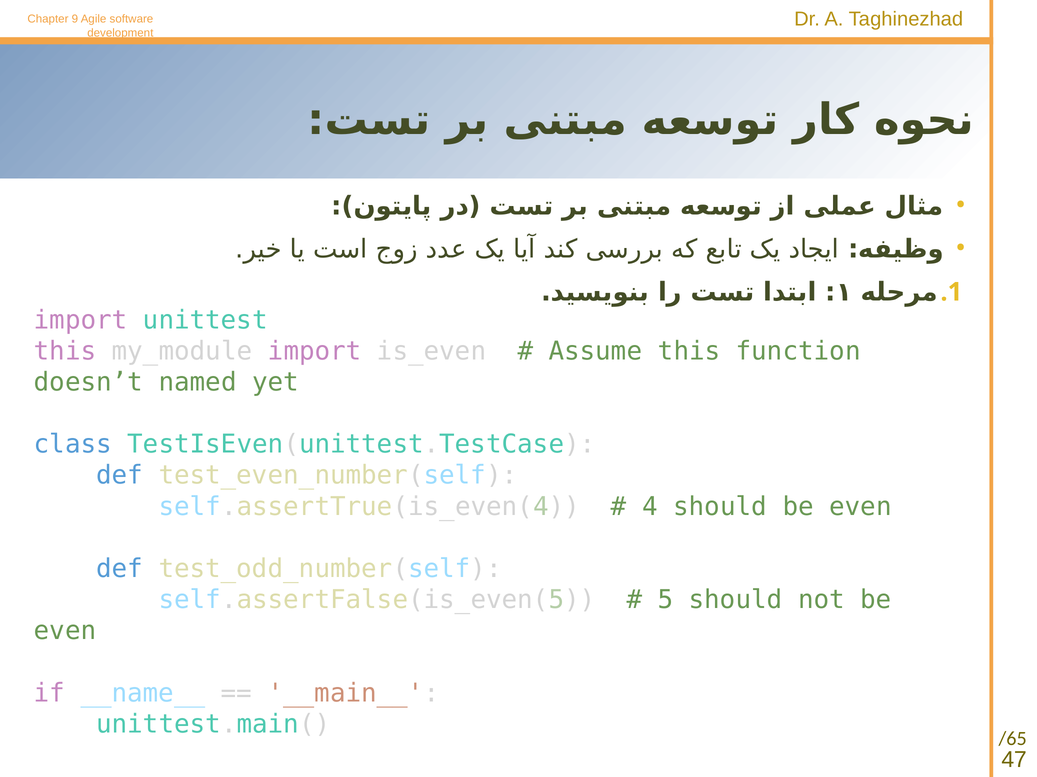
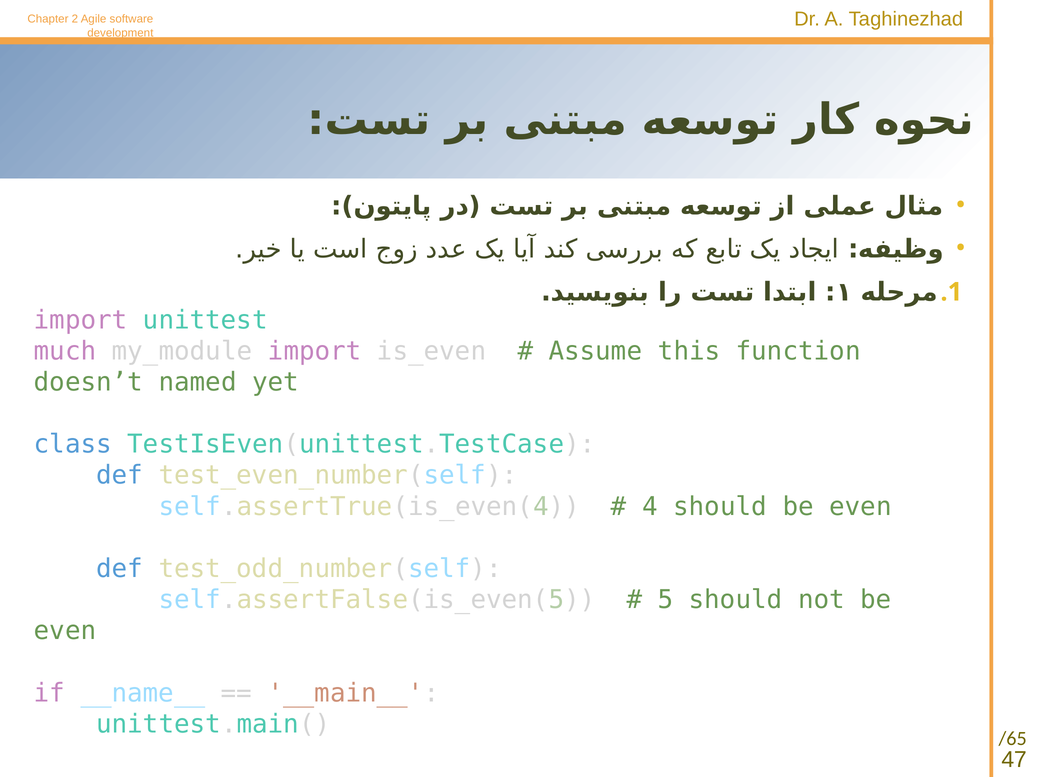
9: 9 -> 2 (75, 19)
this: this -> much (65, 351)
